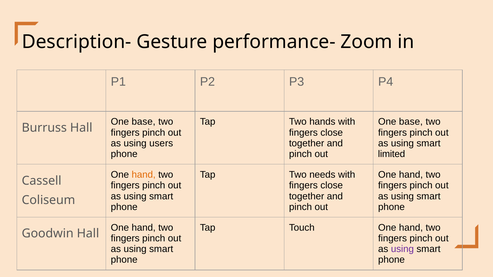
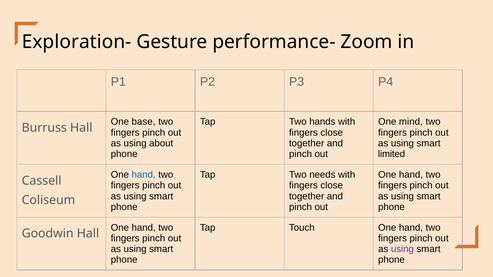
Description-: Description- -> Exploration- (77, 42)
base: base -> mind (411, 122)
users: users -> about (161, 143)
hand colour: orange -> blue (144, 175)
